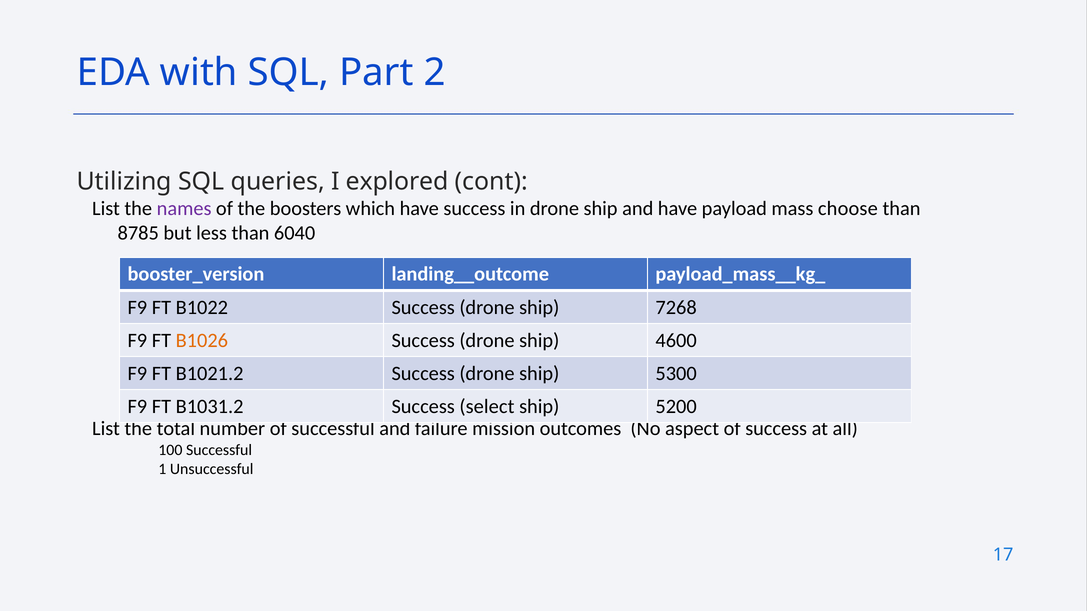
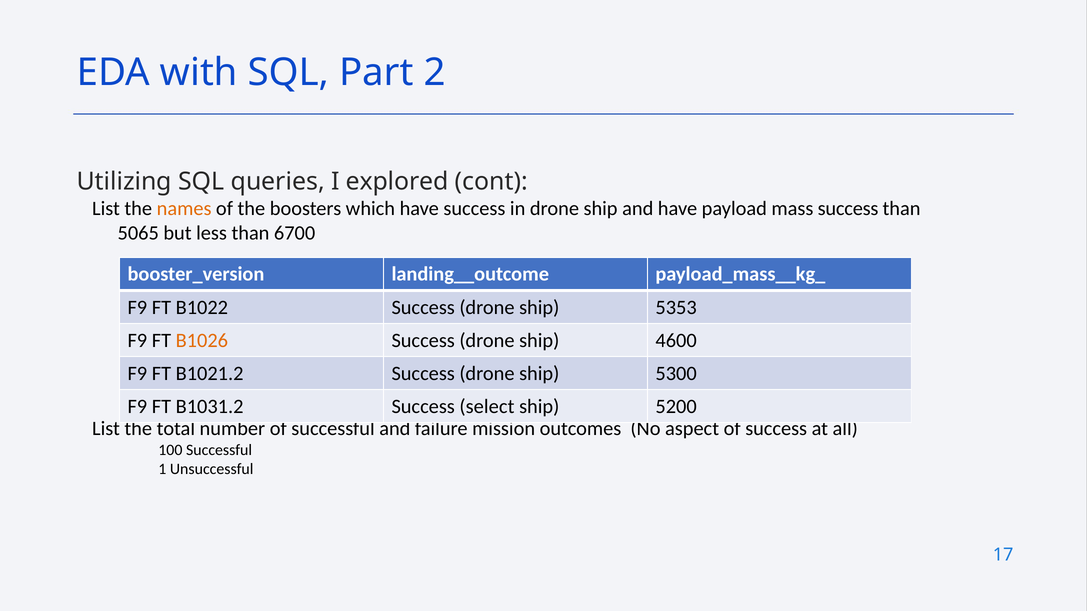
names colour: purple -> orange (184, 209)
mass choose: choose -> success (848, 209)
8785: 8785 -> 5065 (138, 233)
6040: 6040 -> 6700 (295, 233)
7268: 7268 -> 5353 (676, 308)
